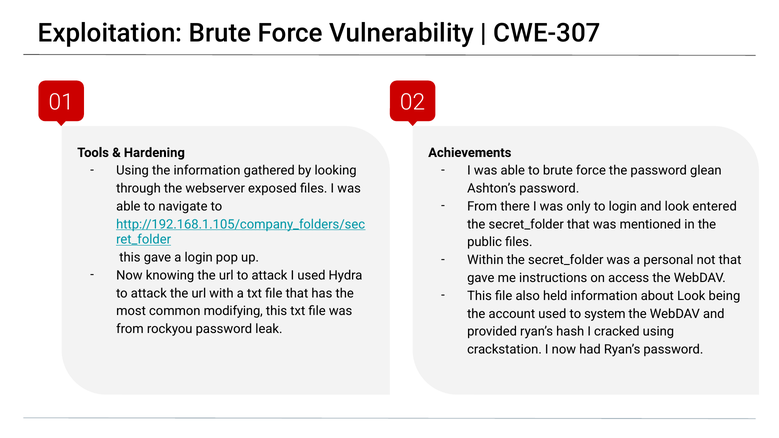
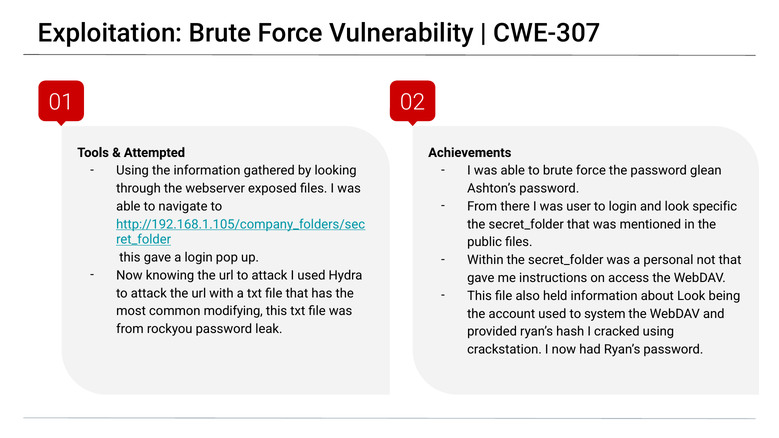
Hardening: Hardening -> Attempted (154, 153)
only: only -> user (579, 206)
entered: entered -> specific (715, 206)
